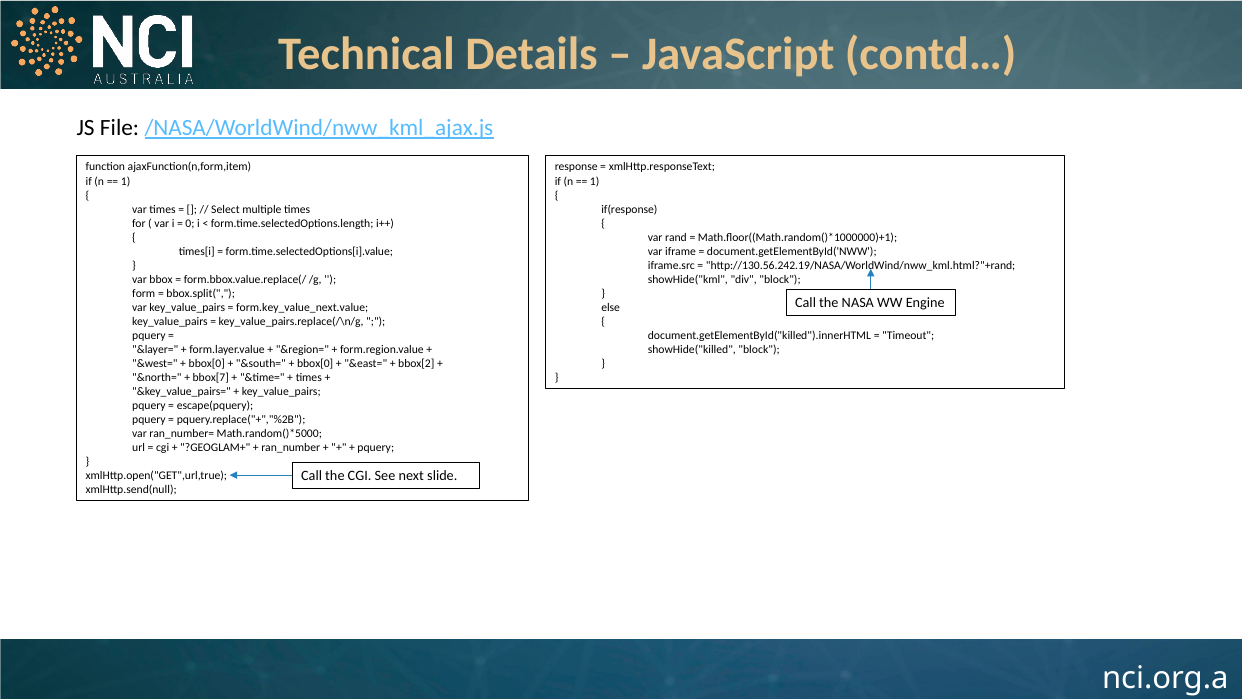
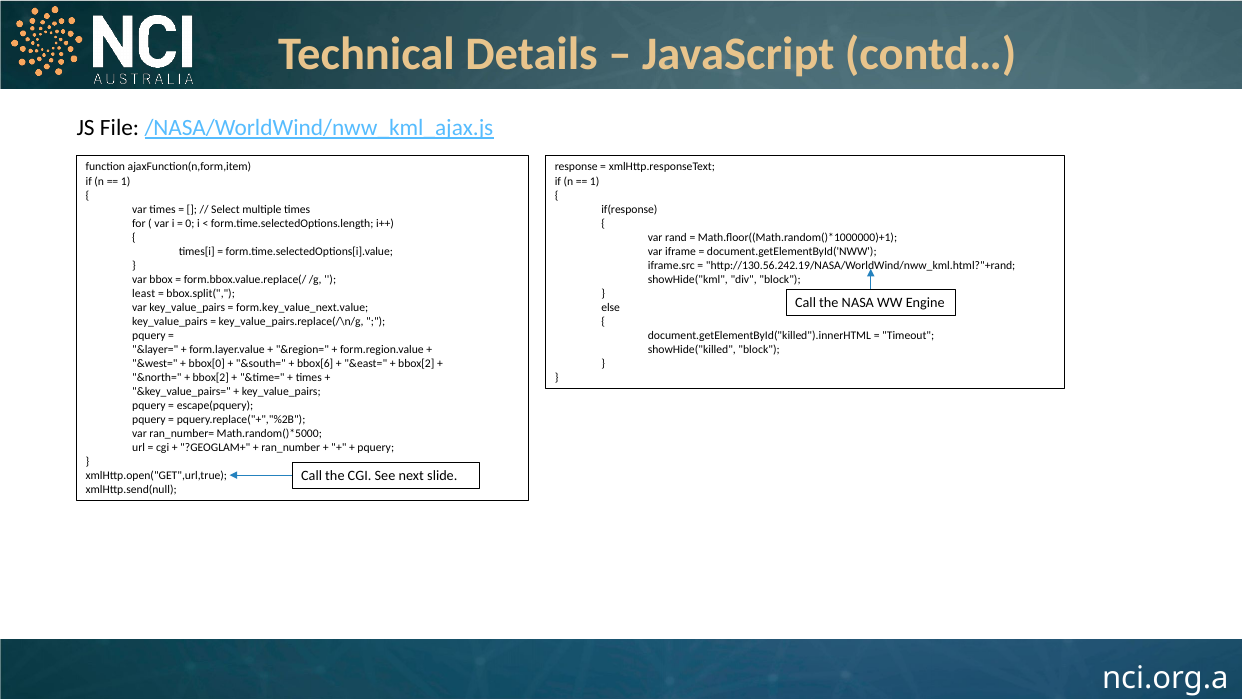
form: form -> least (144, 293)
bbox[0: bbox[0 -> bbox[6 (315, 363)
bbox[7: bbox[7 -> bbox[2 (211, 377)
